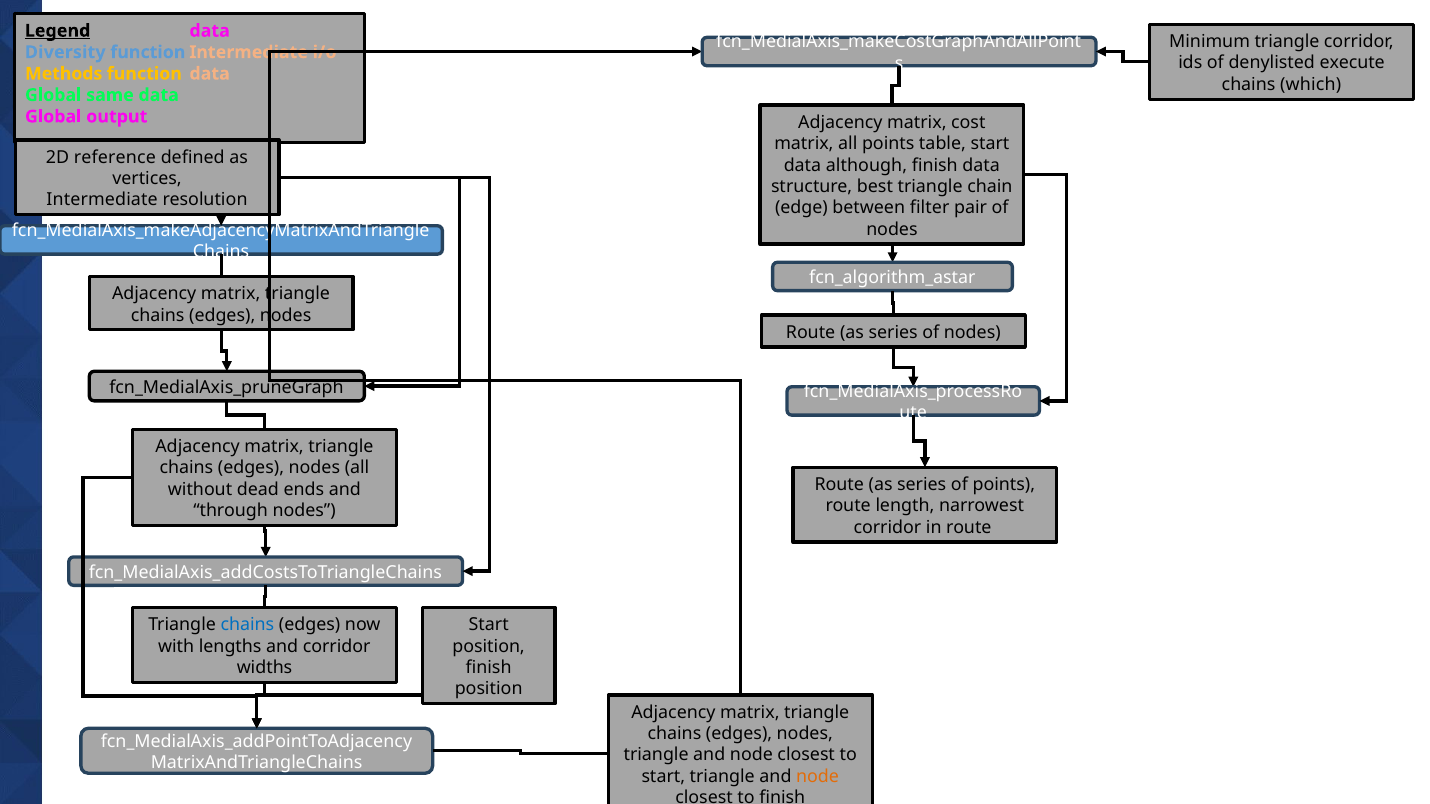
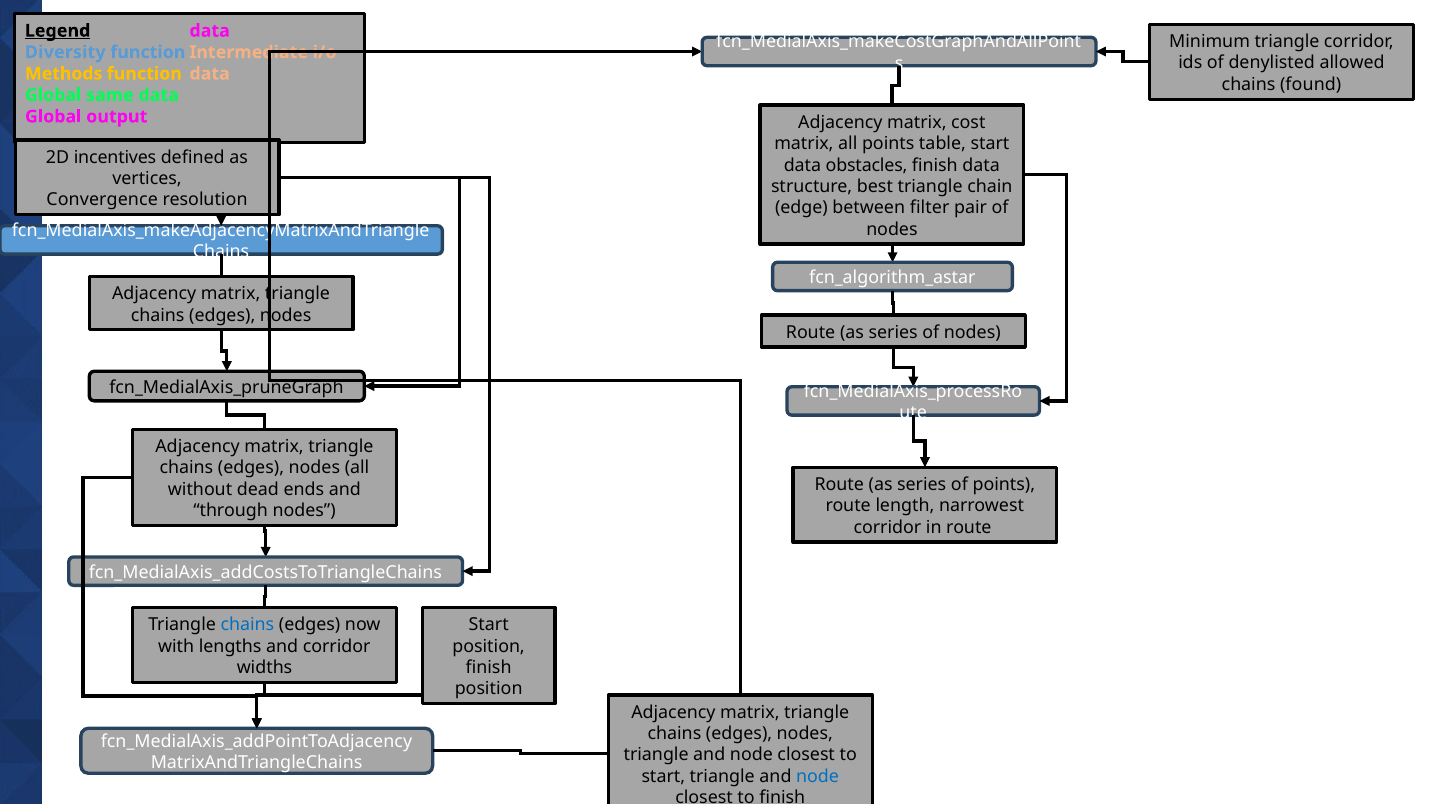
execute: execute -> allowed (1352, 63)
which: which -> found (1311, 85)
reference: reference -> incentives (115, 157)
although: although -> obstacles (867, 165)
Intermediate: Intermediate -> Convergence (102, 200)
node colour: orange -> blue (818, 777)
